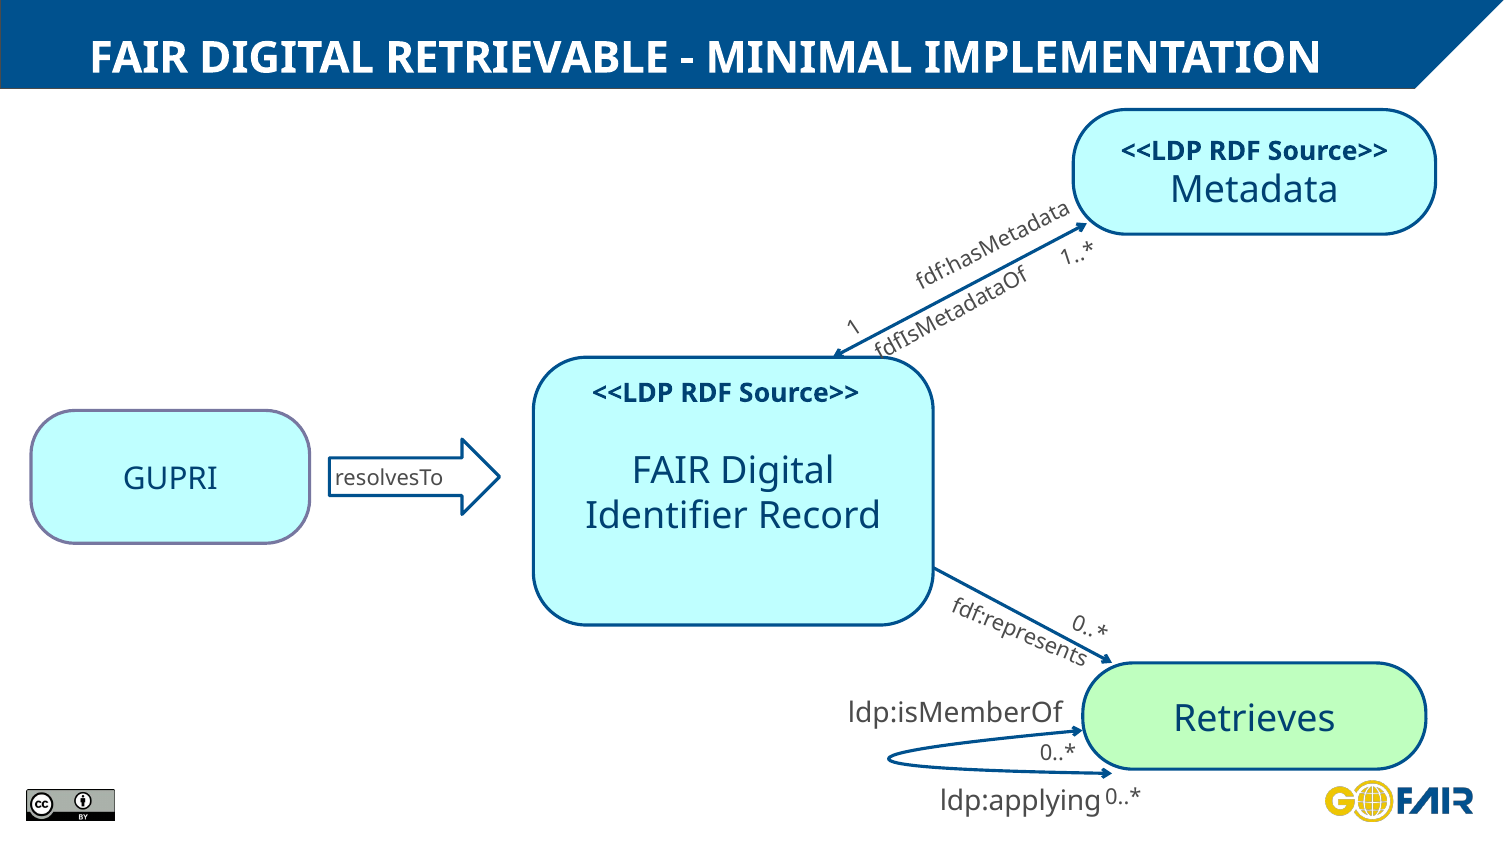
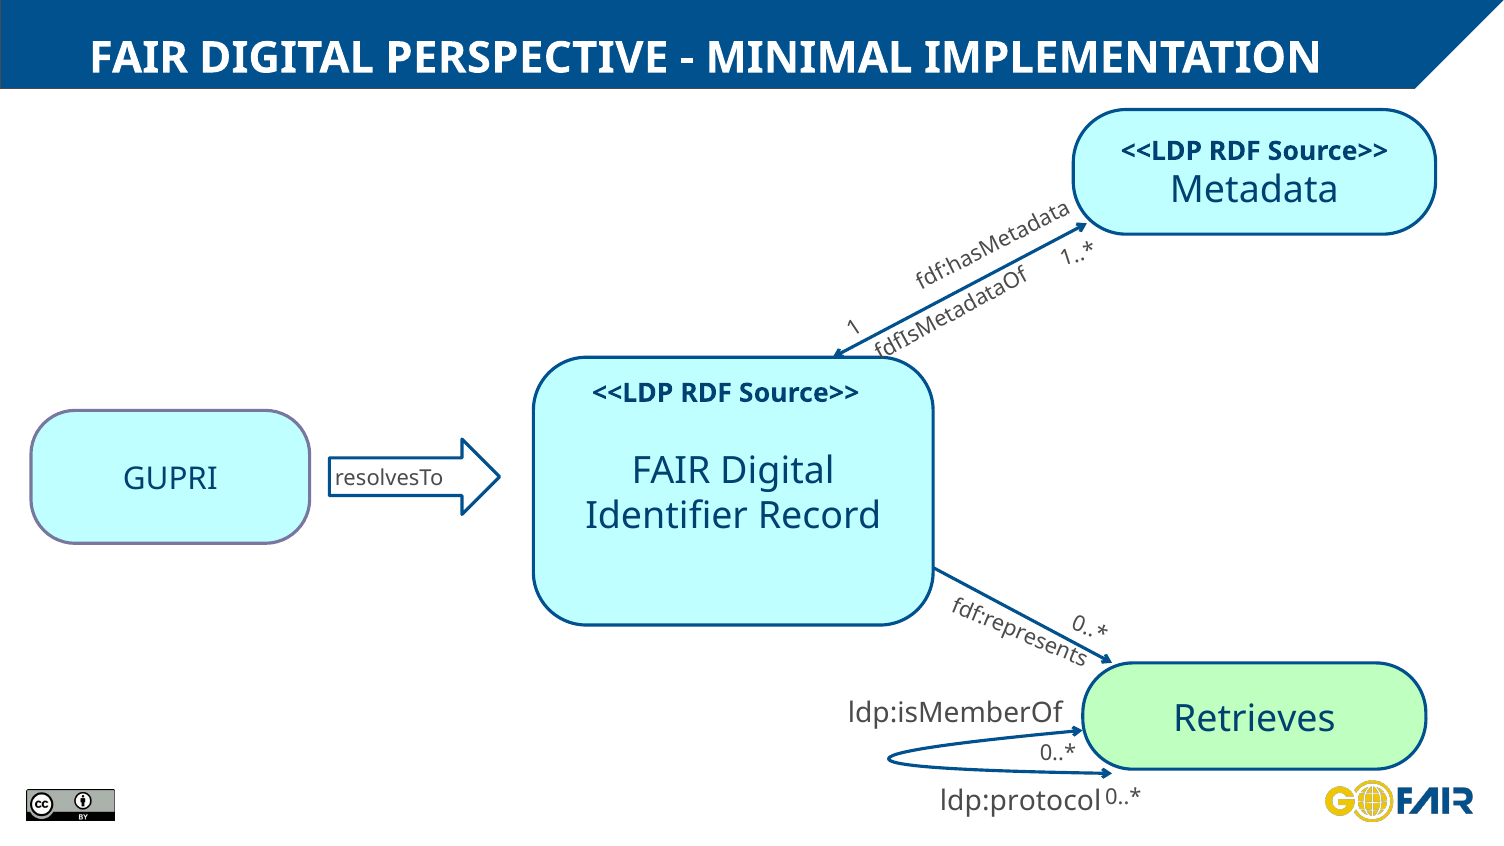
RETRIEVABLE: RETRIEVABLE -> PERSPECTIVE (527, 58)
ldp:applying: ldp:applying -> ldp:protocol (1021, 801)
